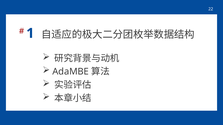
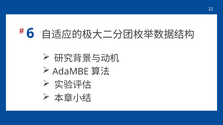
1: 1 -> 6 (30, 33)
